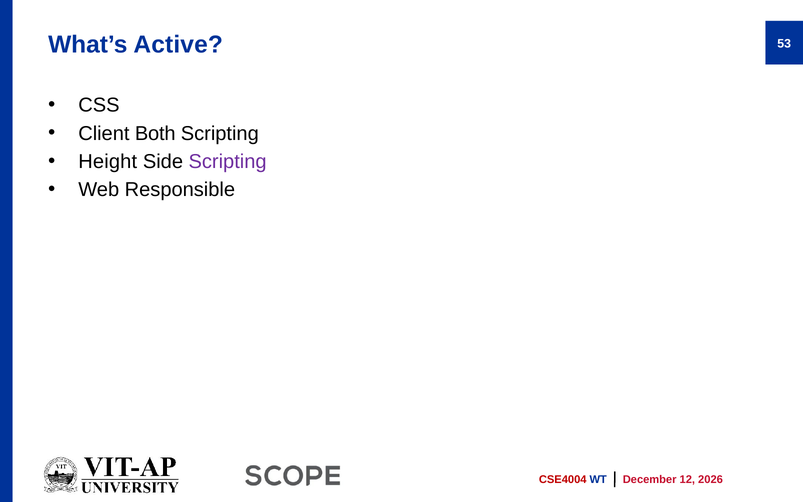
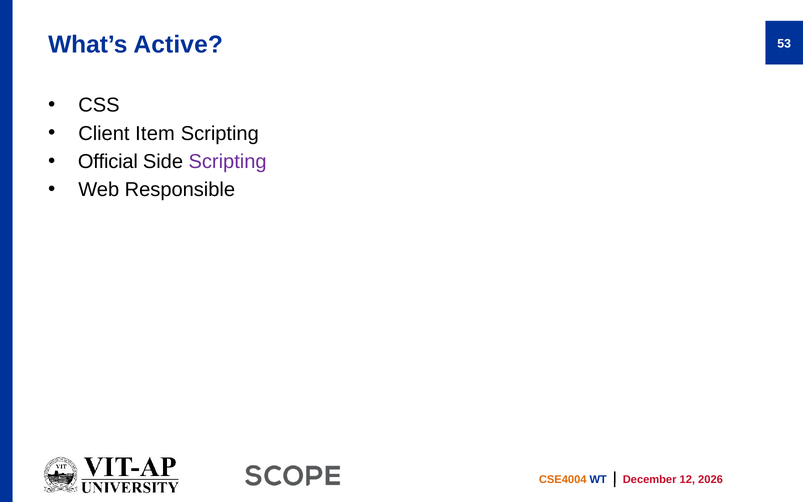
Both: Both -> Item (155, 133)
Height: Height -> Official (108, 161)
CSE4004 colour: red -> orange (563, 479)
